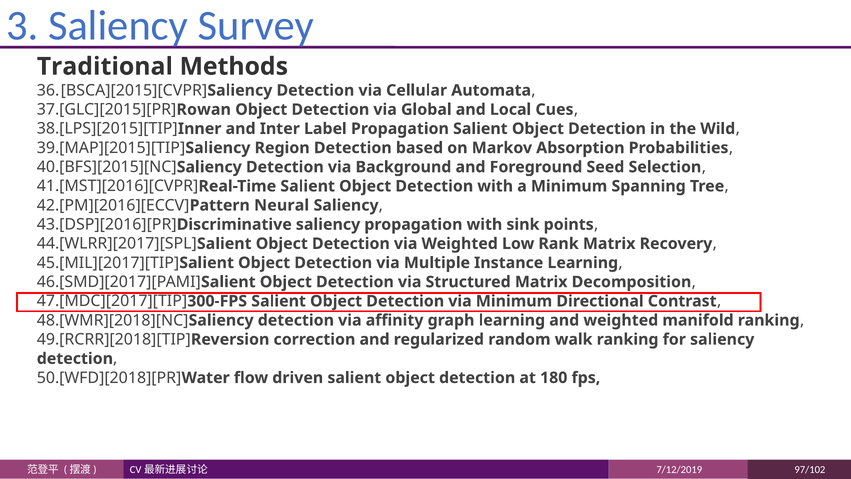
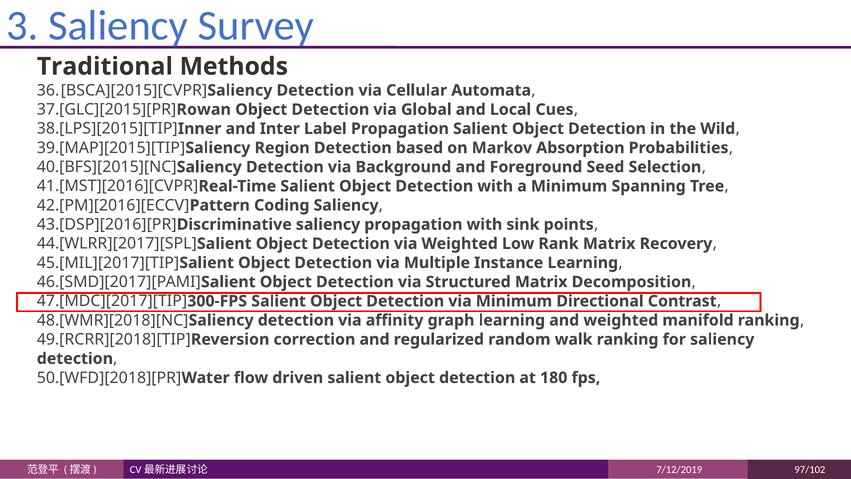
Neural: Neural -> Coding (282, 205)
